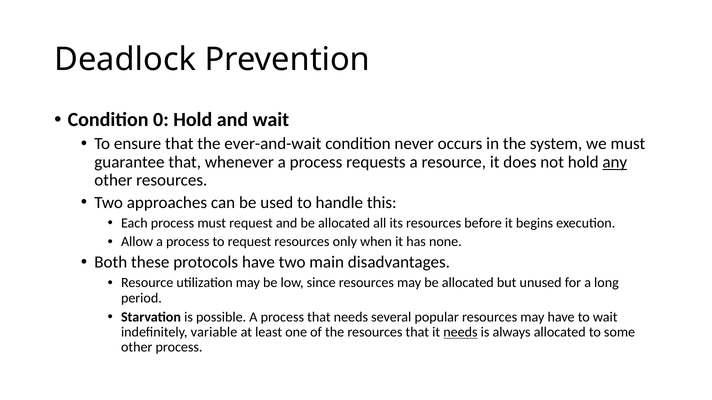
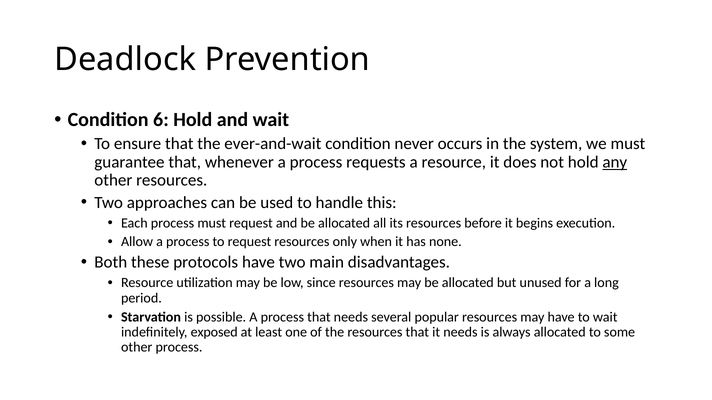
0: 0 -> 6 (161, 120)
variable: variable -> exposed (214, 333)
needs underline: present -> none (460, 333)
